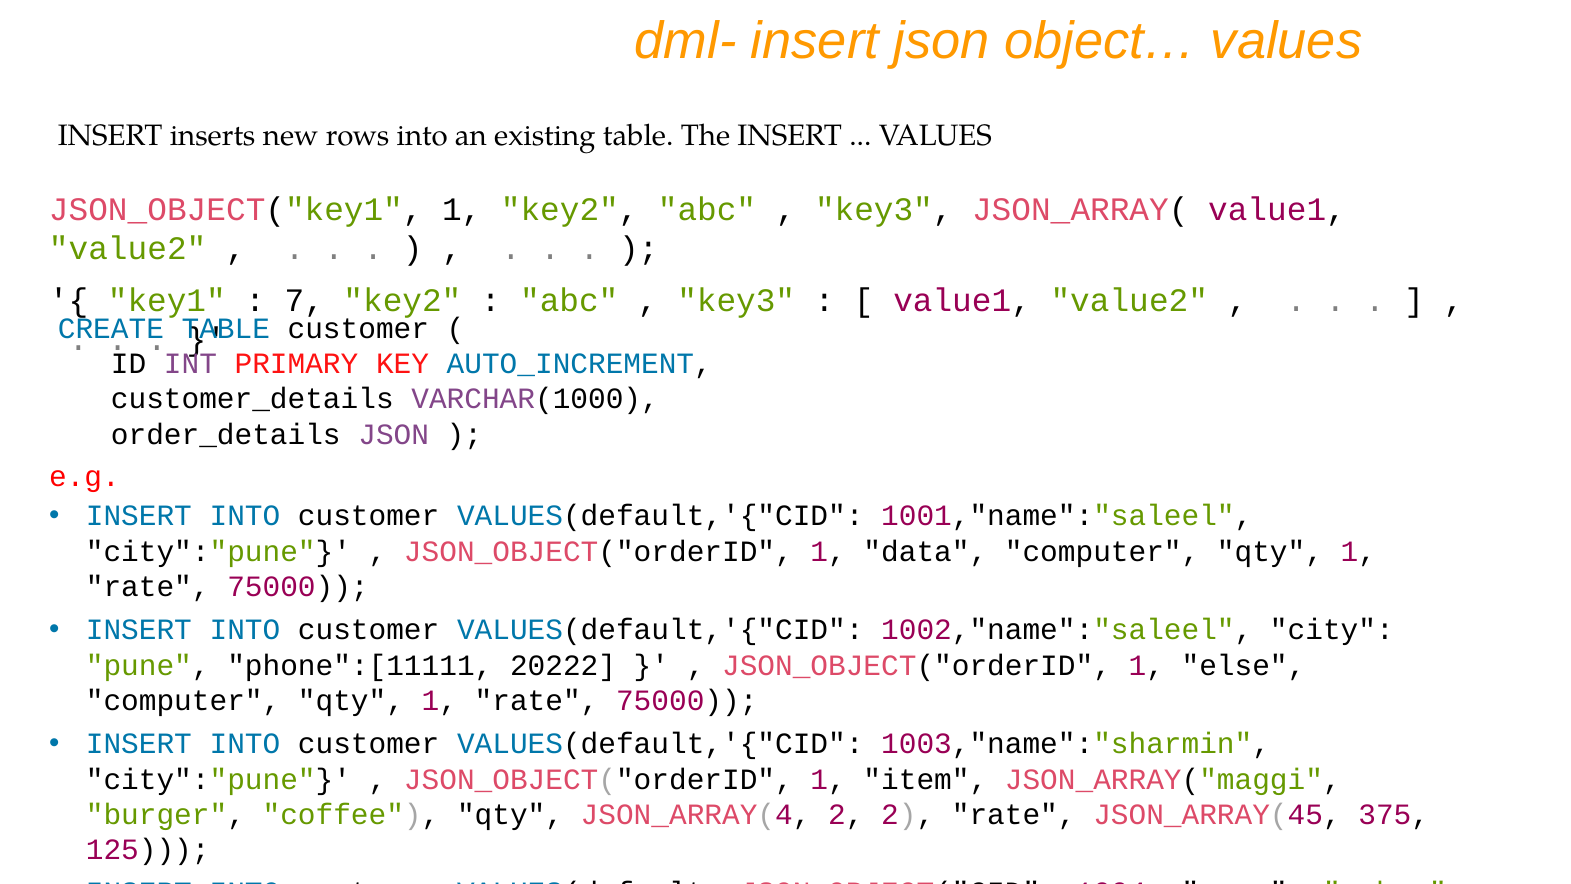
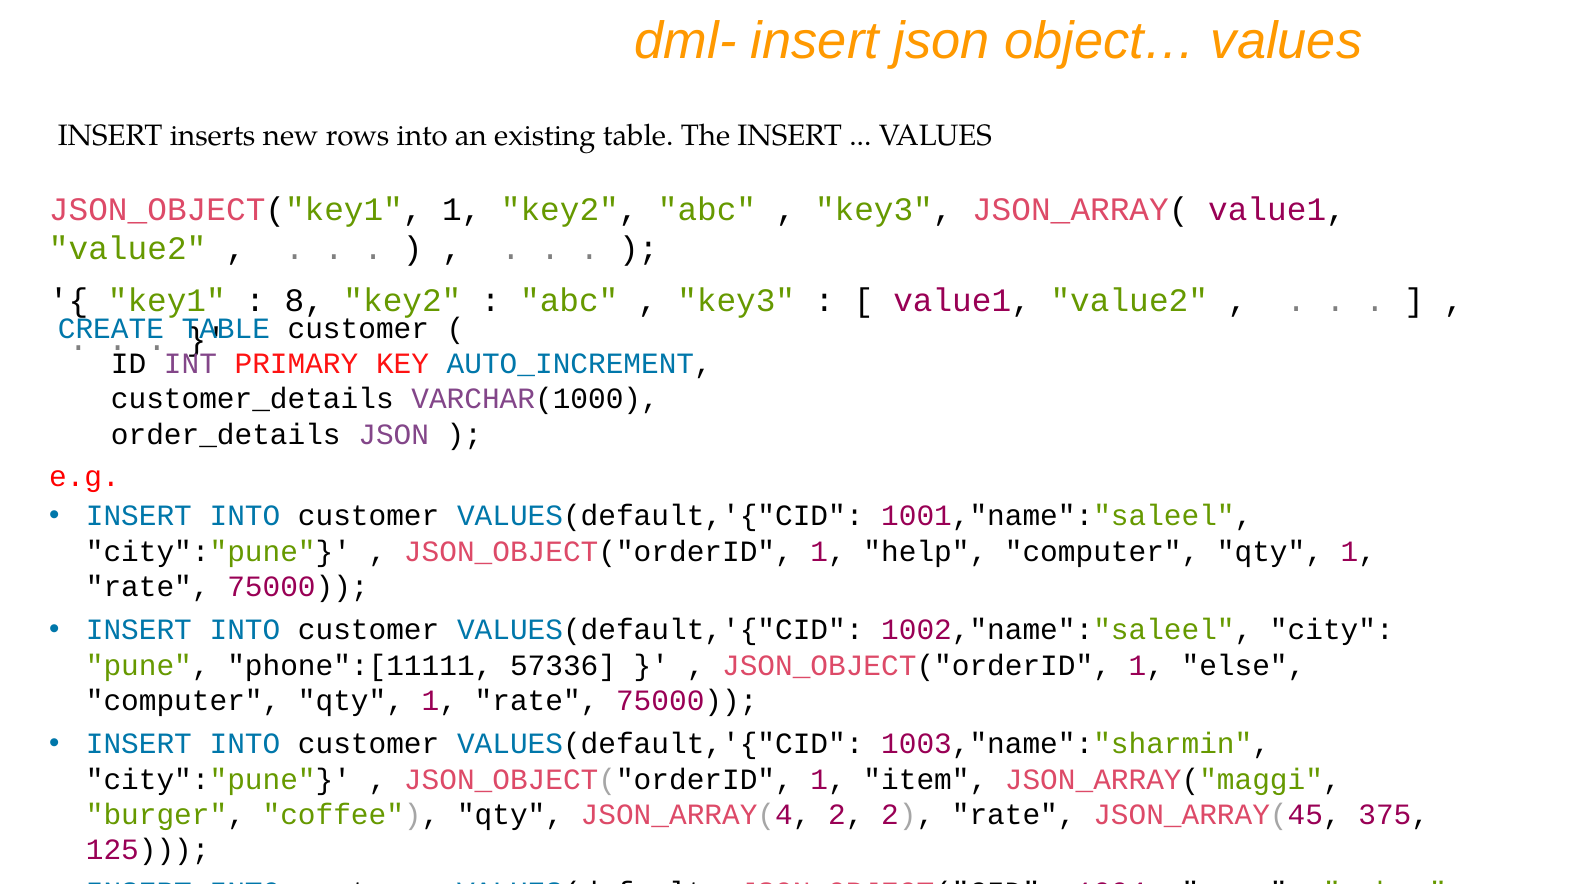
7: 7 -> 8 (304, 300)
data: data -> help (925, 551)
20222: 20222 -> 57336 (563, 665)
